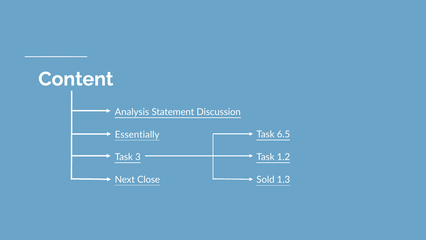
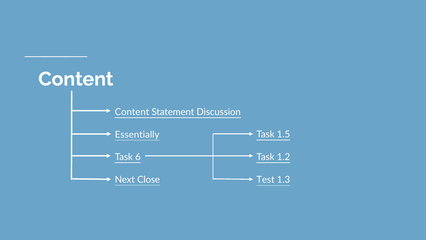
Analysis: Analysis -> Content (132, 112)
6.5: 6.5 -> 1.5 (283, 134)
3: 3 -> 6 (138, 157)
Sold: Sold -> Test (266, 180)
